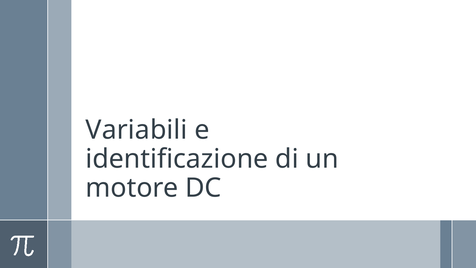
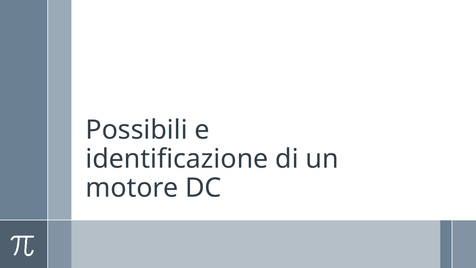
Variabili: Variabili -> Possibili (137, 130)
